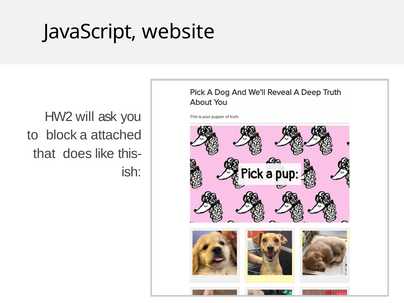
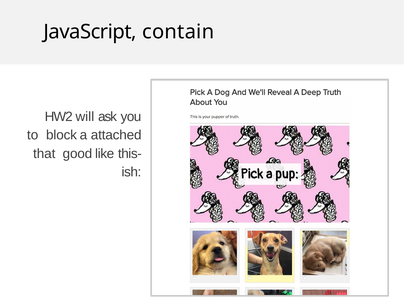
website: website -> contain (178, 32)
does: does -> good (77, 154)
